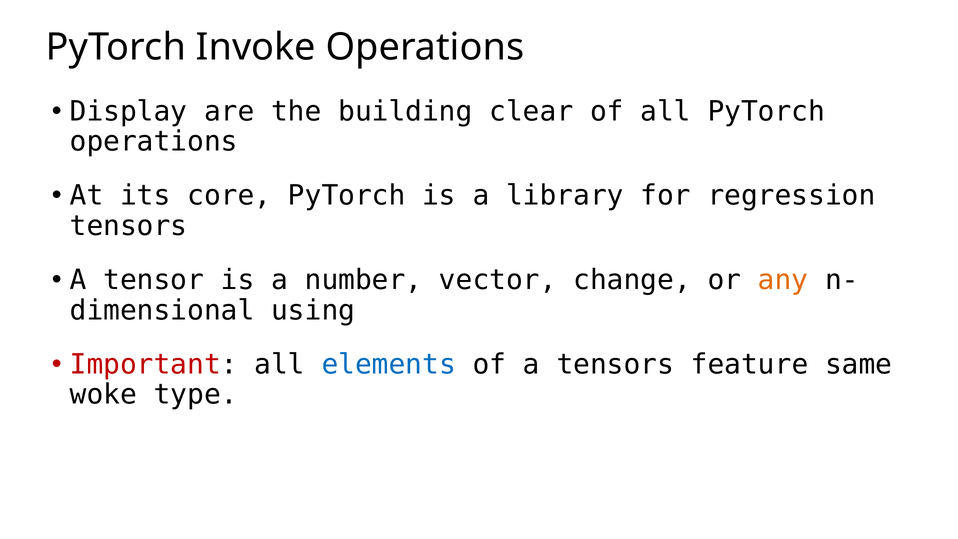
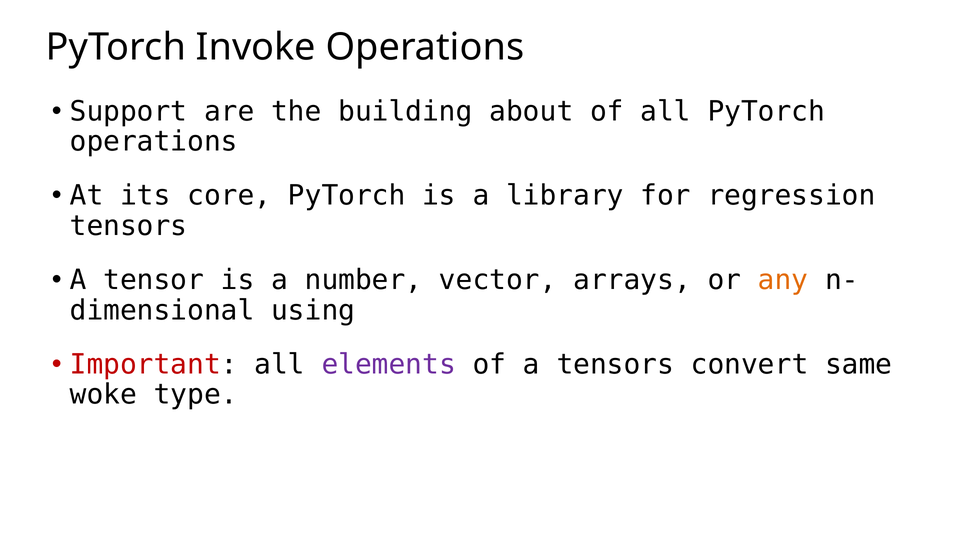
Display: Display -> Support (129, 111)
clear: clear -> about (531, 111)
change: change -> arrays (632, 280)
elements colour: blue -> purple (389, 364)
feature: feature -> convert (750, 364)
